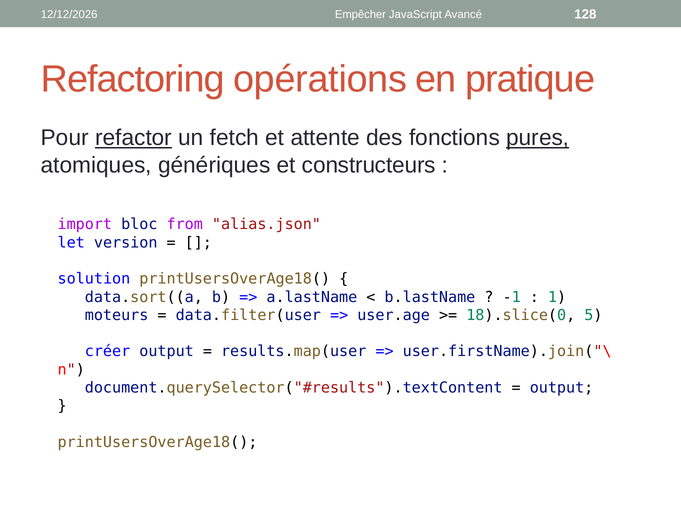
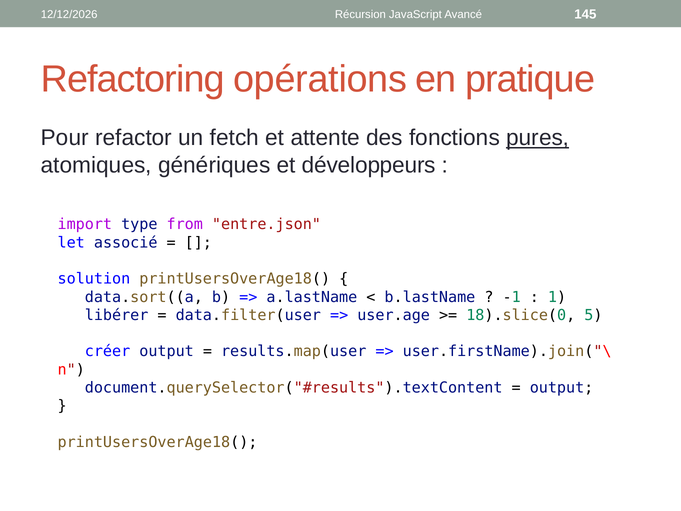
Empêcher: Empêcher -> Récursion (360, 14)
128: 128 -> 145 (585, 15)
refactor underline: present -> none (134, 138)
constructeurs: constructeurs -> développeurs (369, 165)
bloc: bloc -> type (139, 224)
alias.json: alias.json -> entre.json (266, 224)
version: version -> associé (126, 242)
moteurs: moteurs -> libérer (117, 315)
